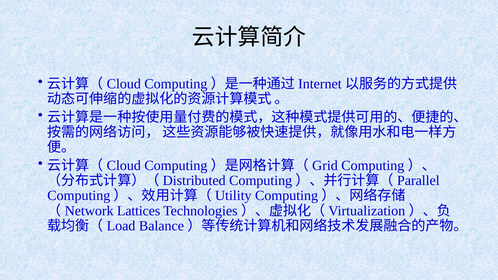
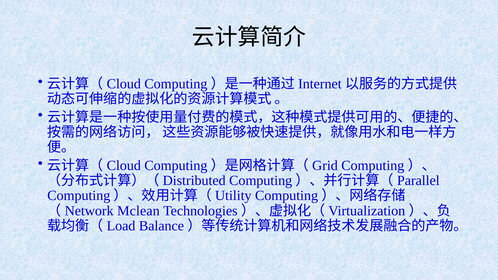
Lattices: Lattices -> Mclean (138, 211)
